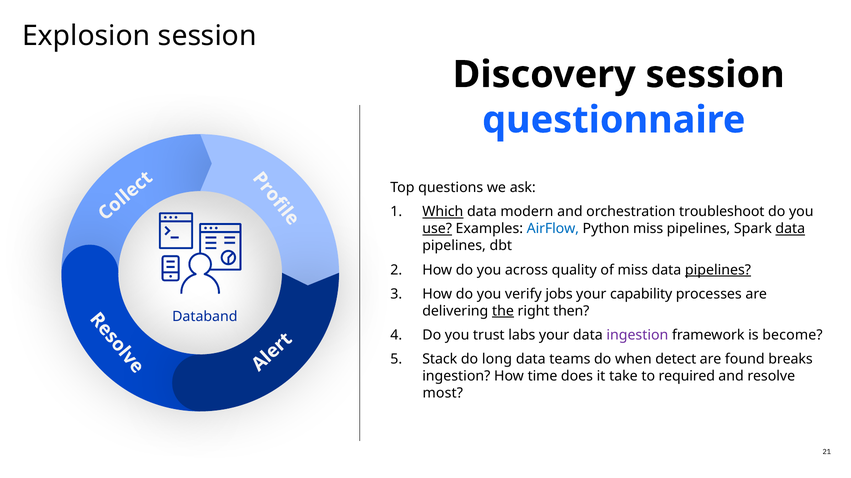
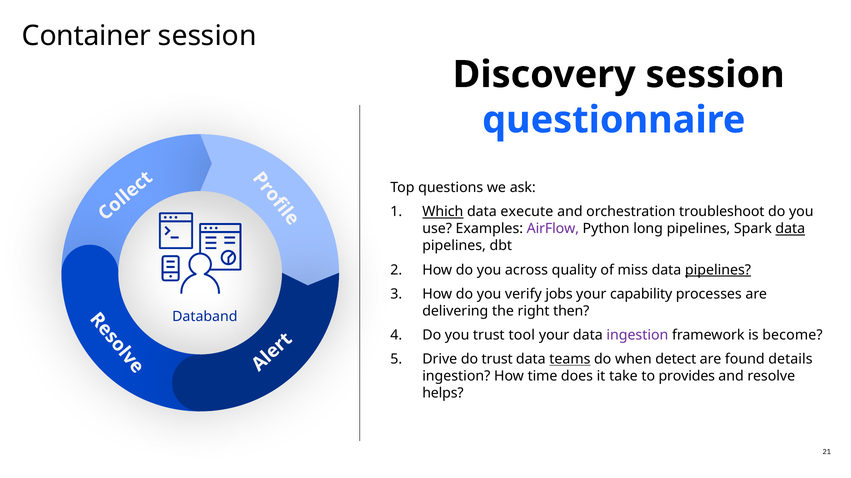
Explosion: Explosion -> Container (86, 36)
modern: modern -> execute (527, 212)
use underline: present -> none (437, 229)
AirFlow colour: blue -> purple (553, 229)
Python miss: miss -> long (648, 229)
the underline: present -> none (503, 311)
labs: labs -> tool (522, 336)
Stack: Stack -> Drive (440, 360)
do long: long -> trust (497, 360)
teams underline: none -> present (570, 360)
breaks: breaks -> details (790, 360)
required: required -> provides (687, 377)
most: most -> helps (443, 394)
